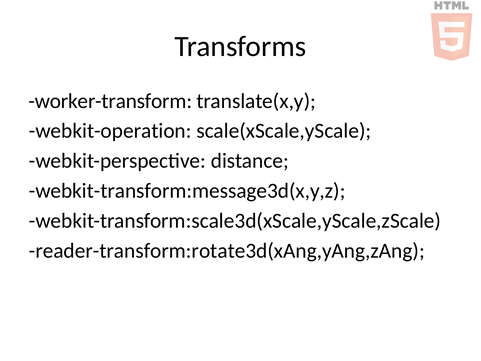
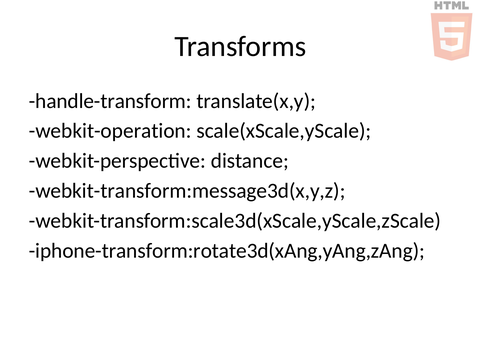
worker-transform: worker-transform -> handle-transform (110, 101)
reader-transform:rotate3d(xAng,yAng,zAng: reader-transform:rotate3d(xAng,yAng,zAng -> iphone-transform:rotate3d(xAng,yAng,zAng (227, 251)
